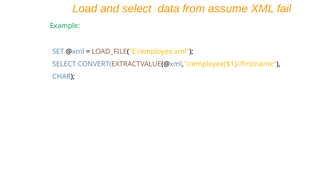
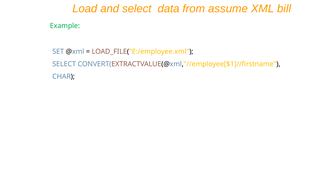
fail: fail -> bill (284, 9)
